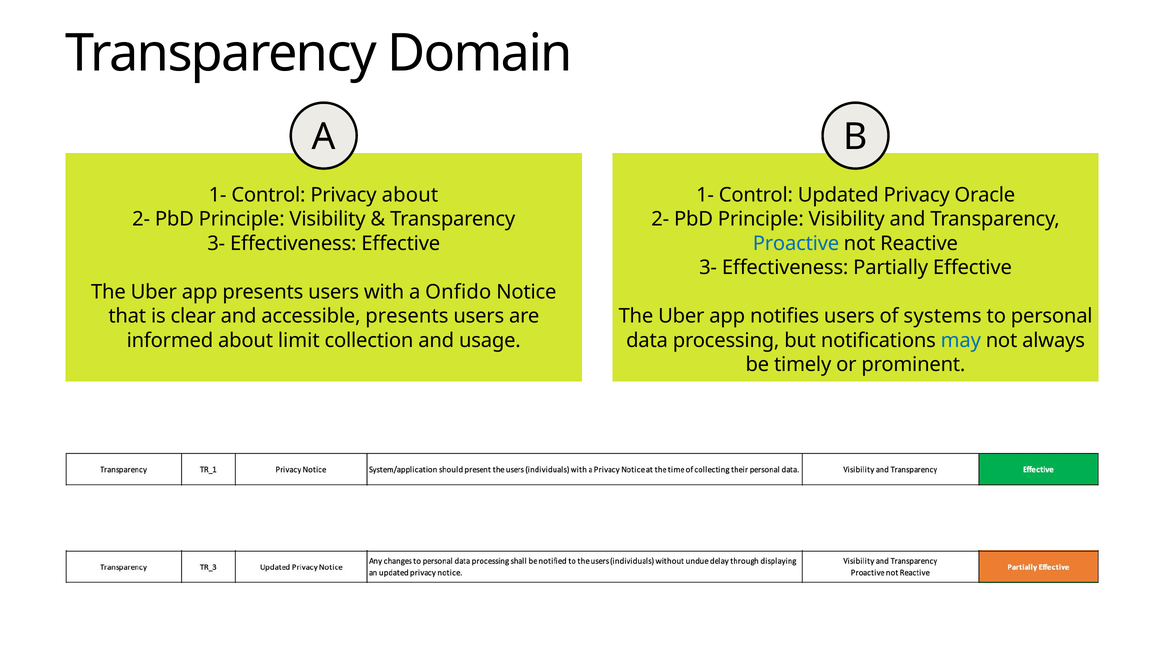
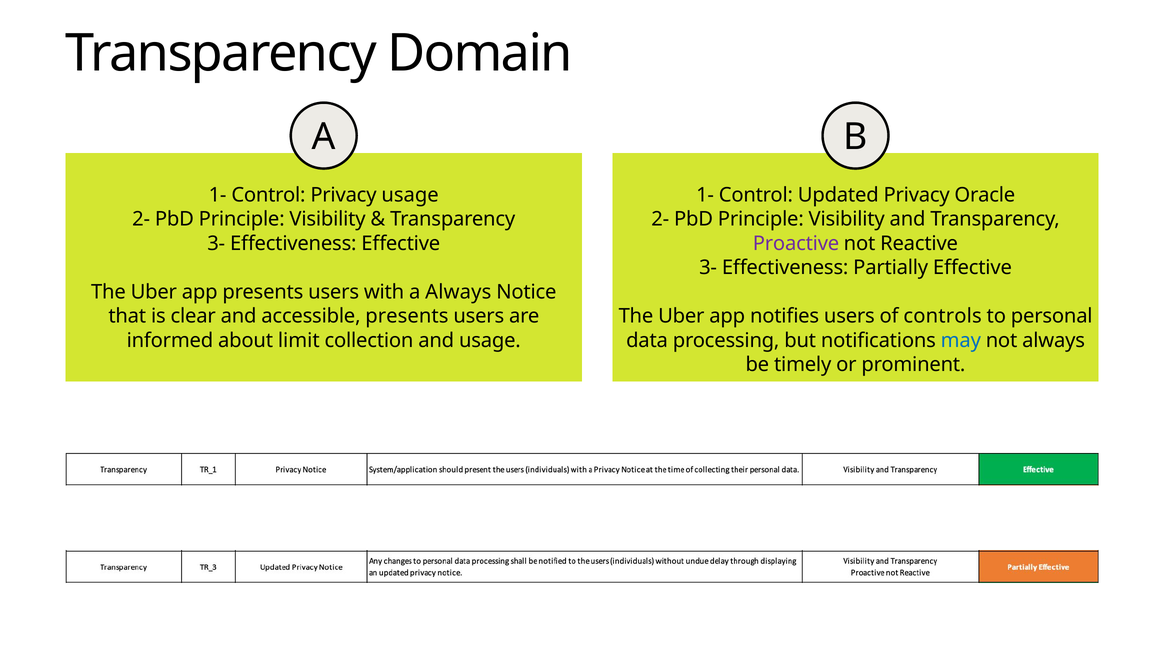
Privacy about: about -> usage (410, 195)
Proactive colour: blue -> purple (796, 243)
a Onfido: Onfido -> Always (458, 292)
systems: systems -> controls (943, 316)
